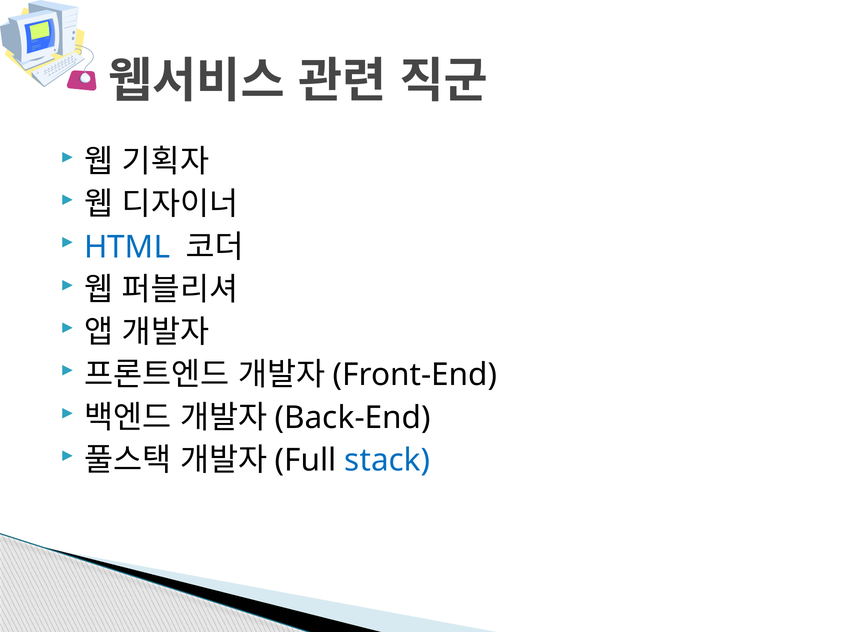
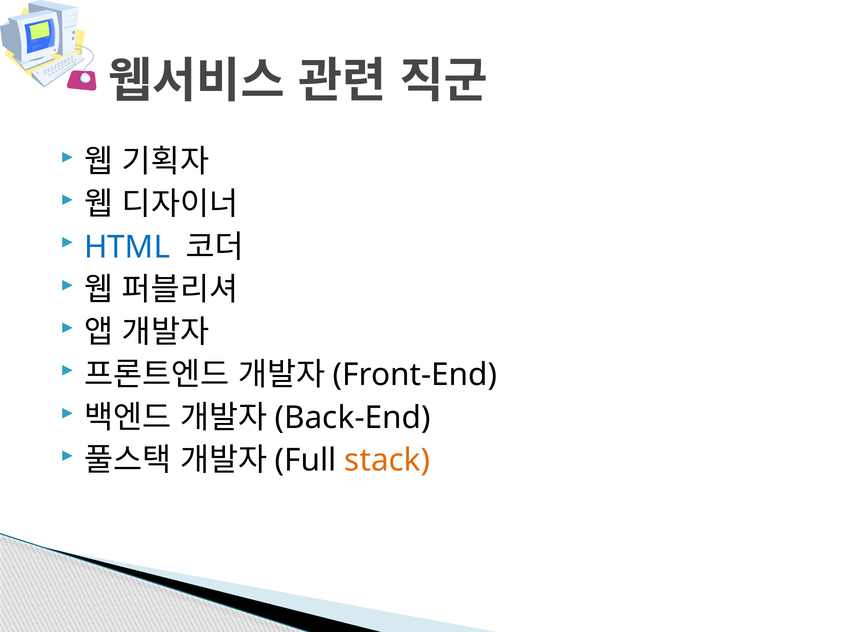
stack colour: blue -> orange (387, 460)
